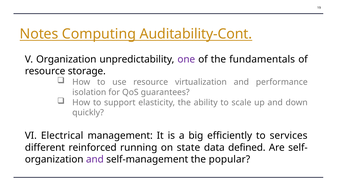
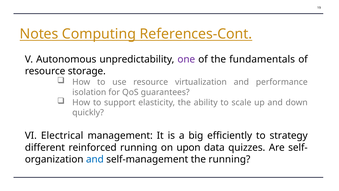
Auditability-Cont: Auditability-Cont -> References-Cont (196, 34)
V Organization: Organization -> Autonomous (66, 59)
services: services -> strategy (289, 135)
state: state -> upon (189, 147)
defined: defined -> quizzes (247, 147)
and colour: purple -> blue (95, 159)
the popular: popular -> running (229, 159)
